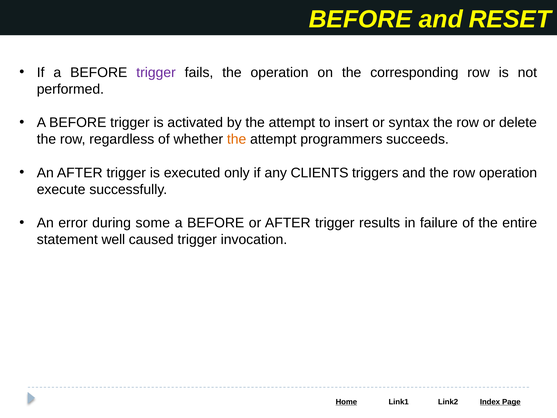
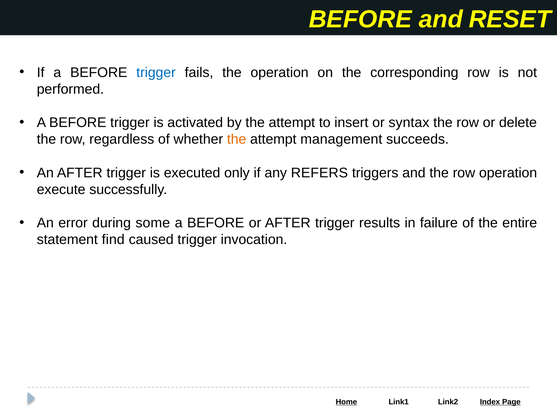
trigger colour: purple -> blue (156, 72)
programmers: programmers -> management (341, 139)
CLIENTS: CLIENTS -> REFERS (319, 173)
well: well -> find (113, 239)
